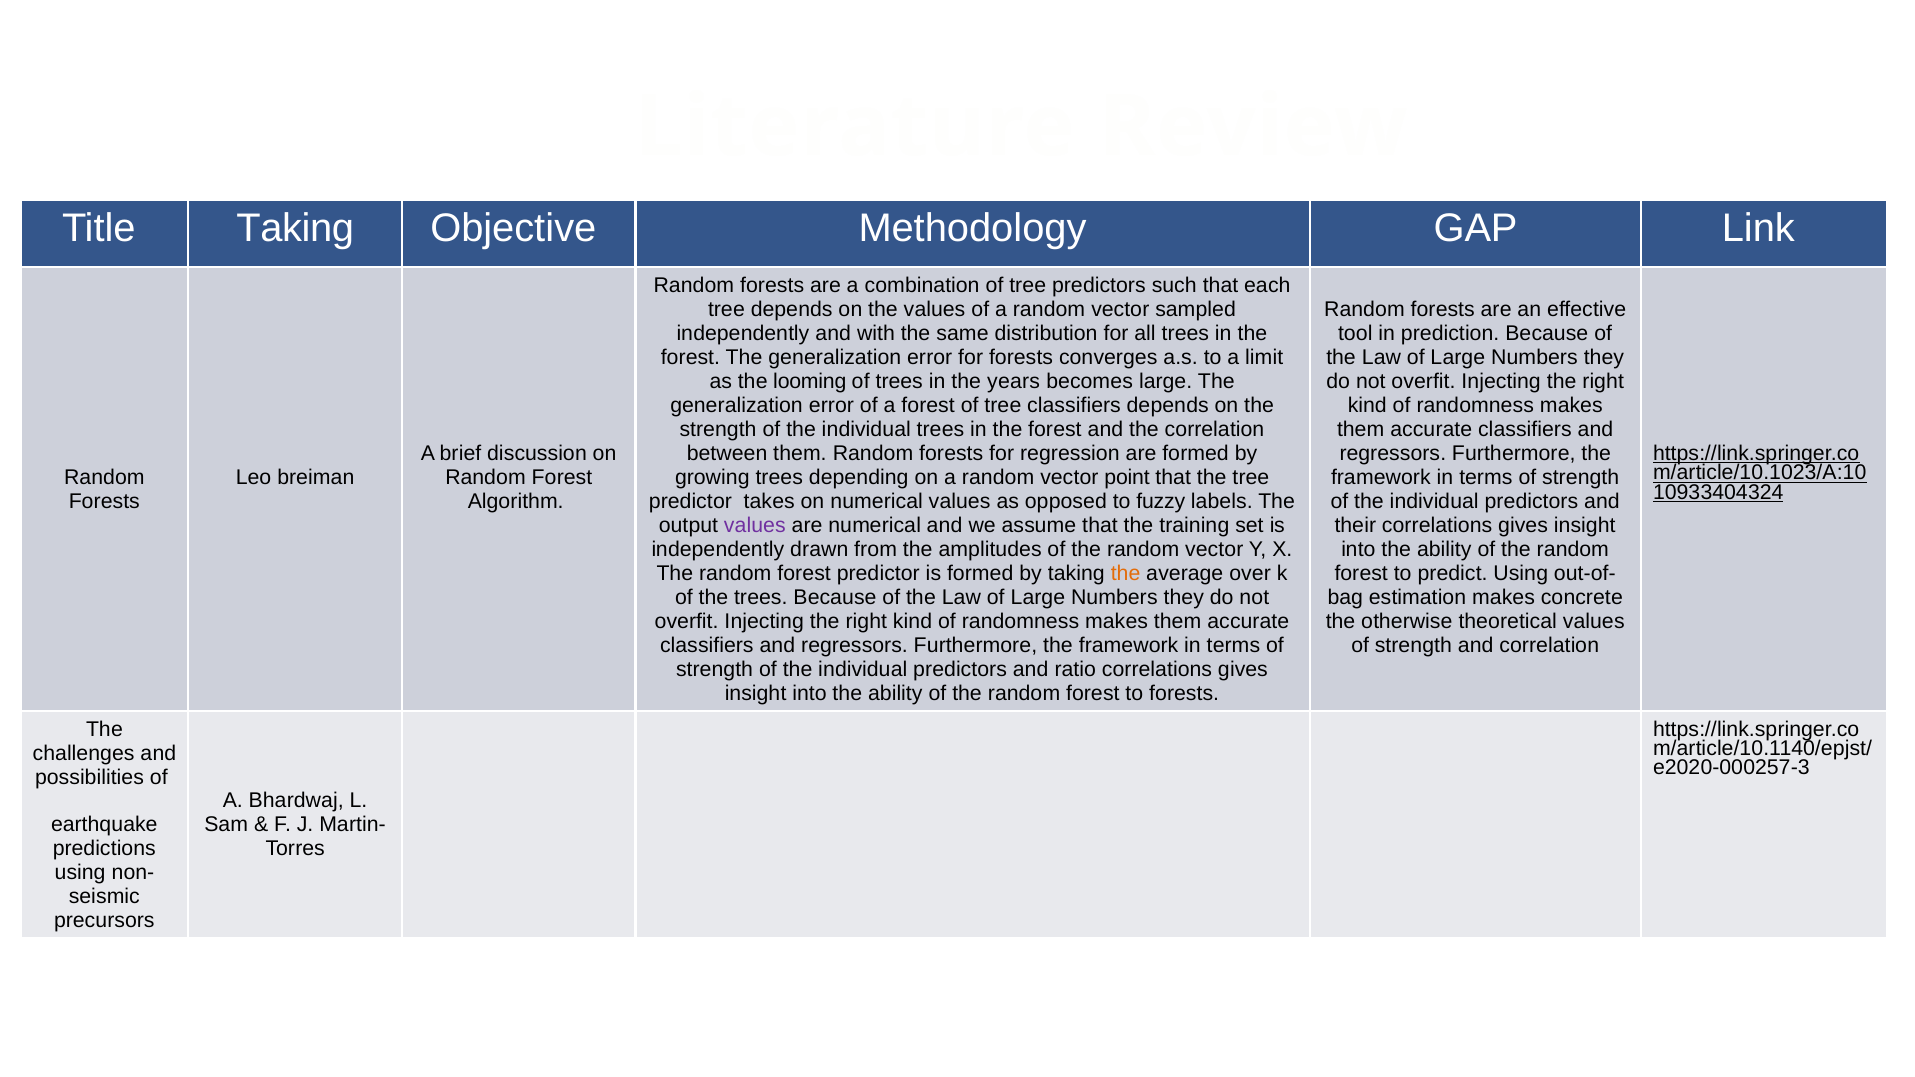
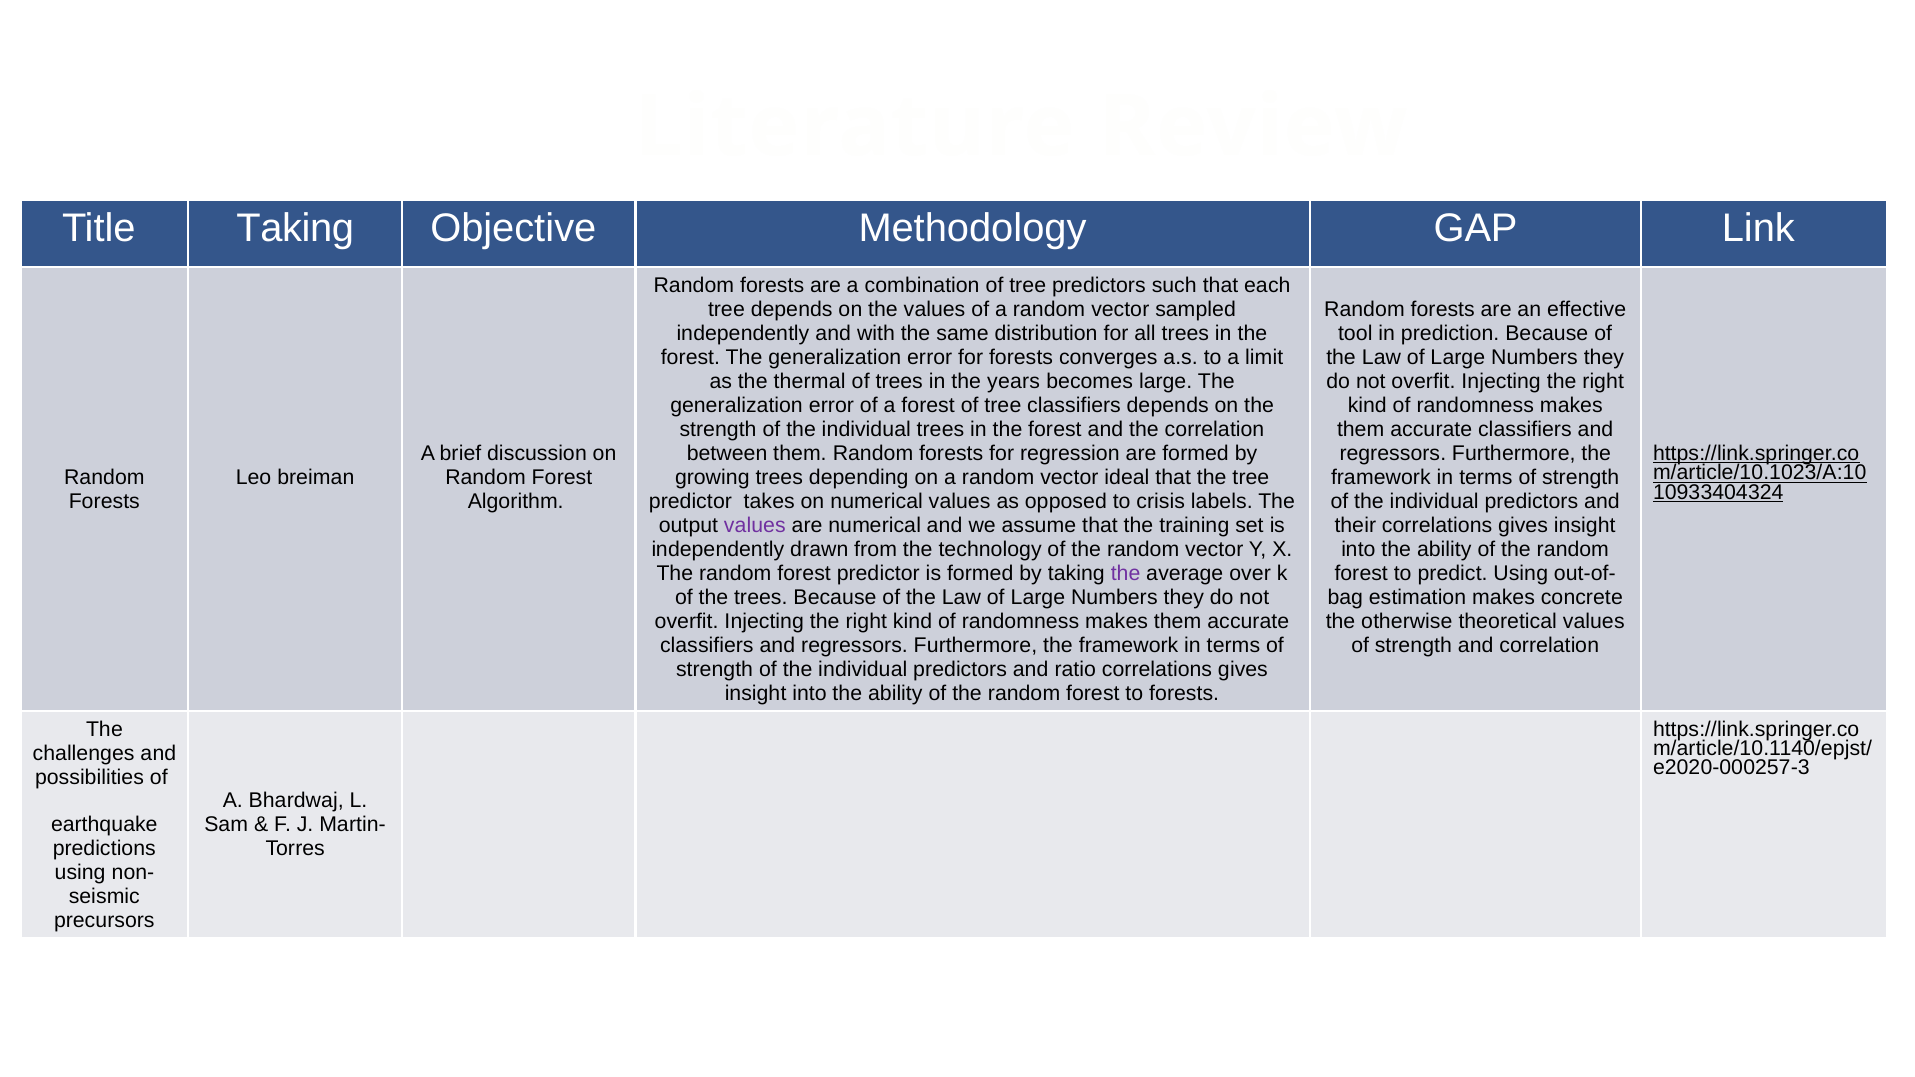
looming: looming -> thermal (810, 382)
point: point -> ideal (1127, 477)
fuzzy: fuzzy -> crisis (1161, 501)
amplitudes: amplitudes -> technology (990, 549)
the colour: orange -> purple (1126, 573)
